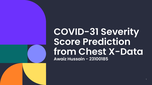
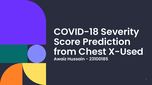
COVID-31: COVID-31 -> COVID-18 (76, 32)
X-Data: X-Data -> X-Used (126, 52)
